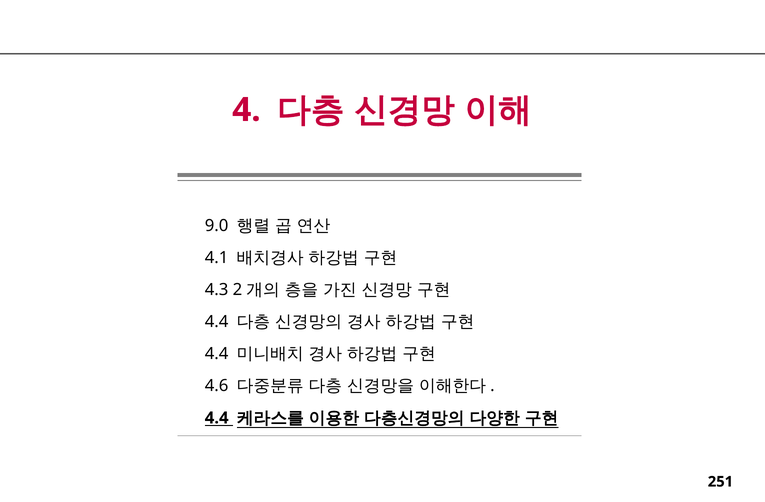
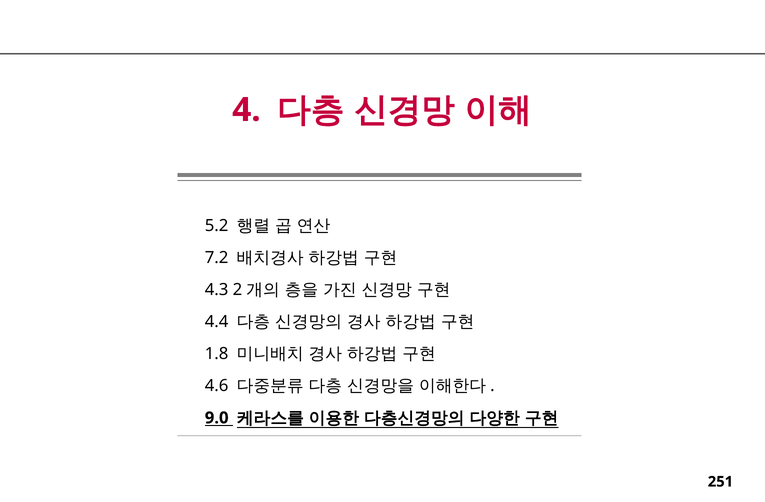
9.0: 9.0 -> 5.2 (217, 226)
4.1: 4.1 -> 7.2 (217, 258)
4.4: 4.4 -> 1.8 (217, 354)
4.4: 4.4 -> 9.0 (217, 418)
